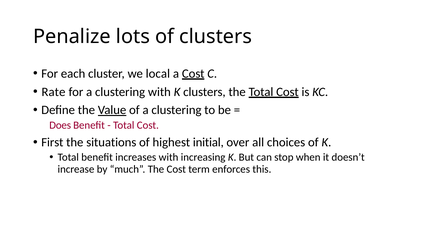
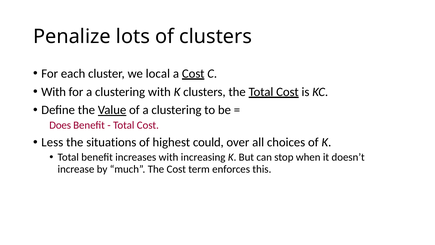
Rate: Rate -> With (54, 92)
First: First -> Less (52, 142)
initial: initial -> could (208, 142)
